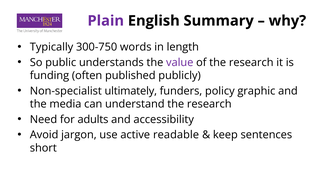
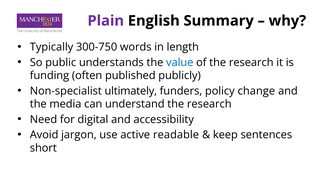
value colour: purple -> blue (180, 62)
graphic: graphic -> change (256, 91)
adults: adults -> digital (93, 119)
